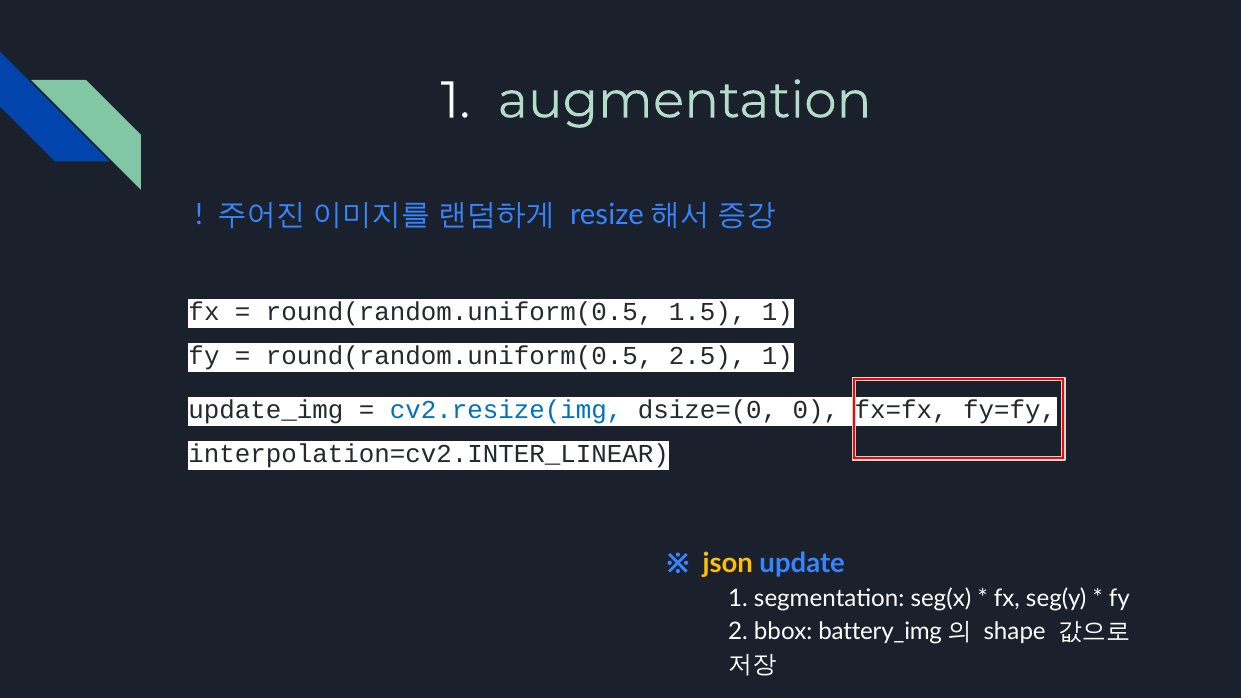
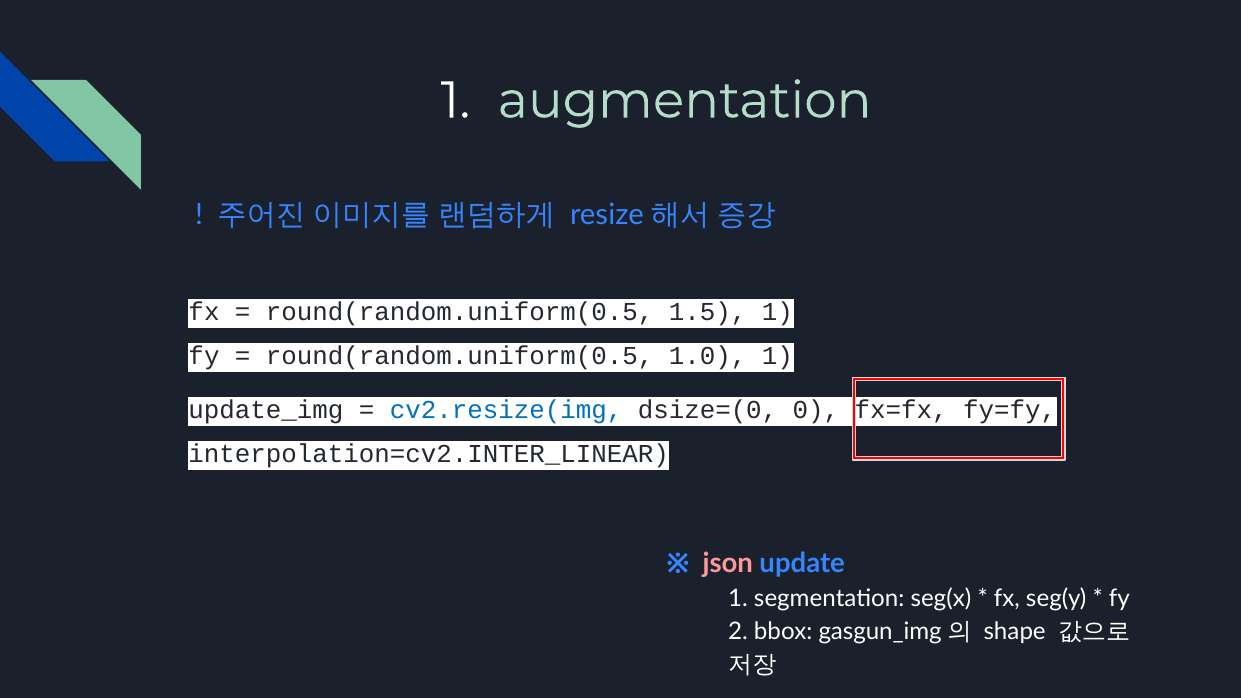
2.5: 2.5 -> 1.0 (708, 356)
json colour: yellow -> pink (728, 563)
battery_img: battery_img -> gasgun_img (880, 632)
